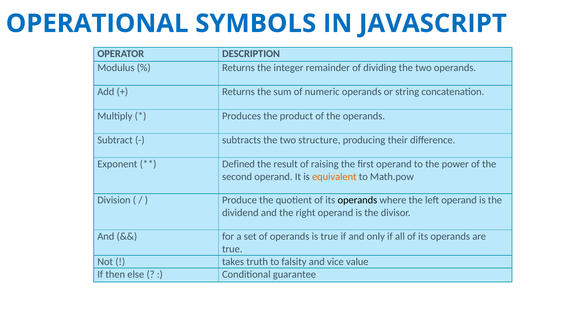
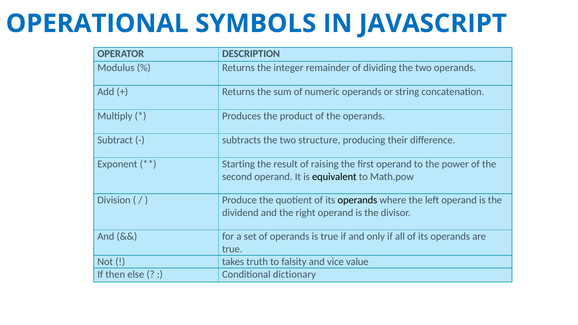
Defined: Defined -> Starting (238, 164)
equivalent colour: orange -> black (334, 177)
guarantee: guarantee -> dictionary (294, 275)
